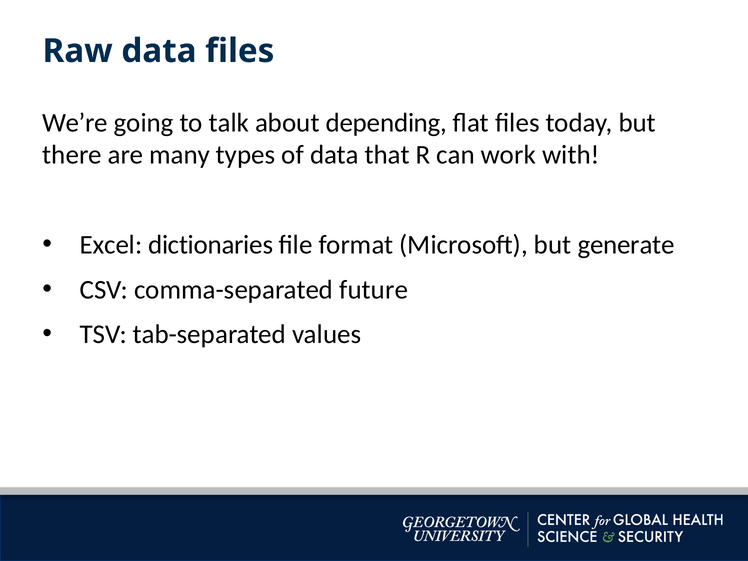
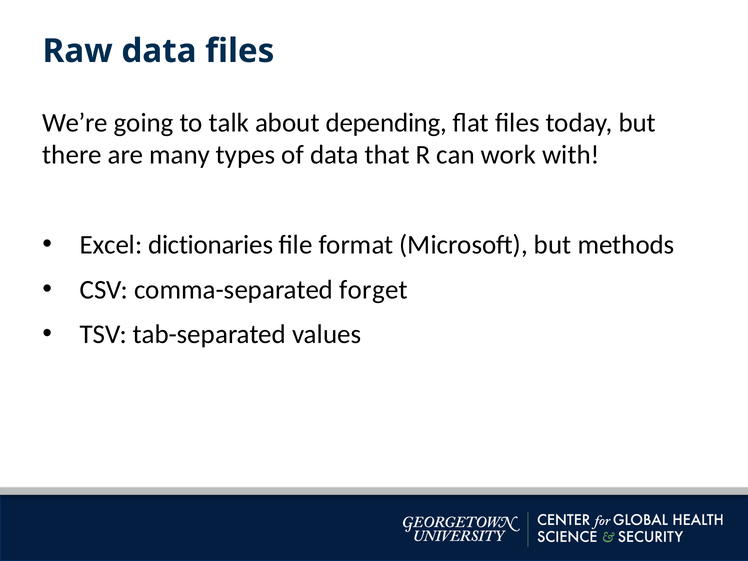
generate: generate -> methods (626, 245)
future: future -> forget (374, 290)
